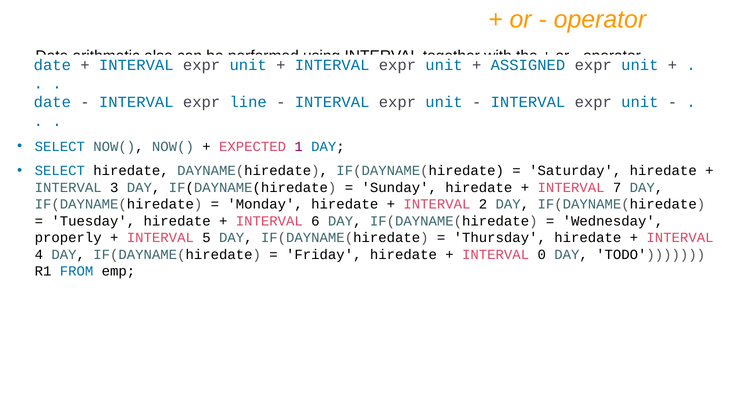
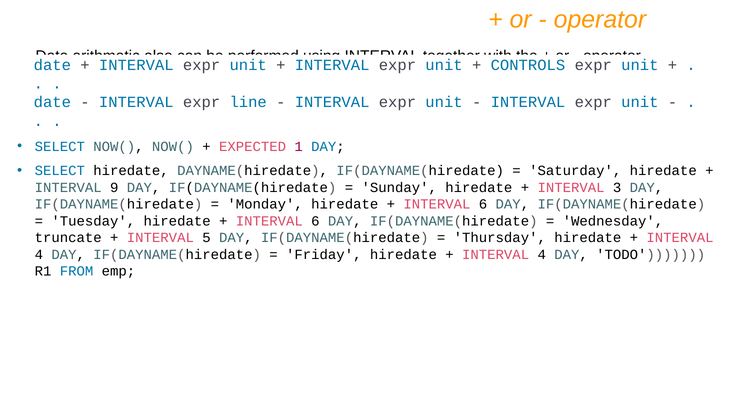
ASSIGNED: ASSIGNED -> CONTROLS (528, 65)
3: 3 -> 9 (114, 187)
7: 7 -> 3 (617, 187)
2: 2 -> 6 (483, 204)
properly: properly -> truncate (68, 238)
0: 0 -> 4 (542, 255)
